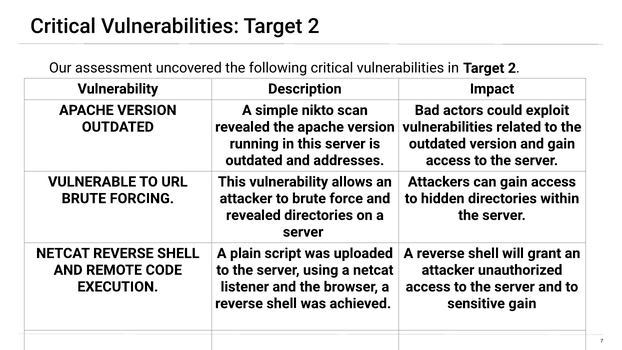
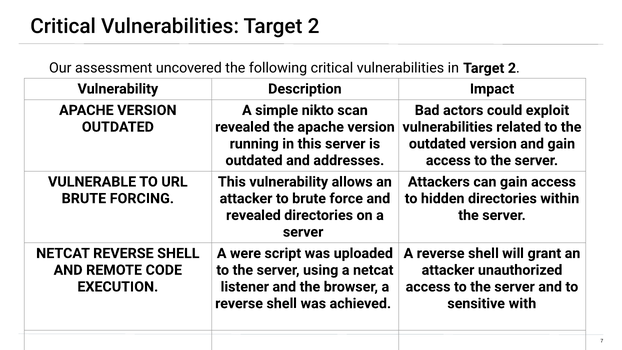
plain: plain -> were (246, 253)
sensitive gain: gain -> with (522, 303)
